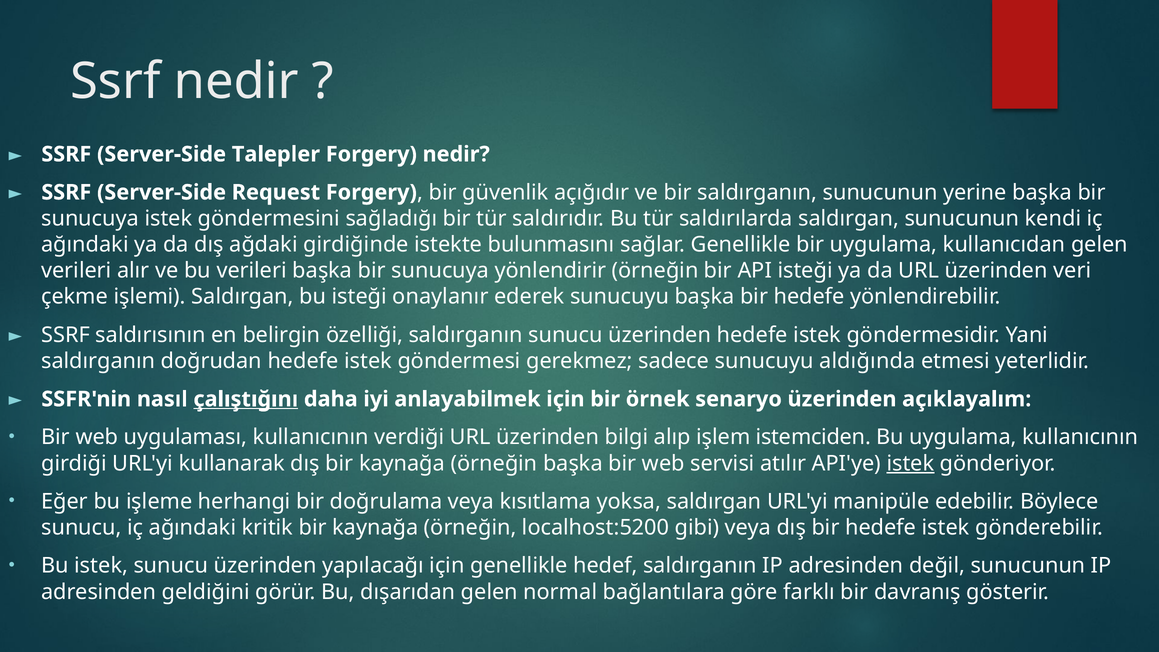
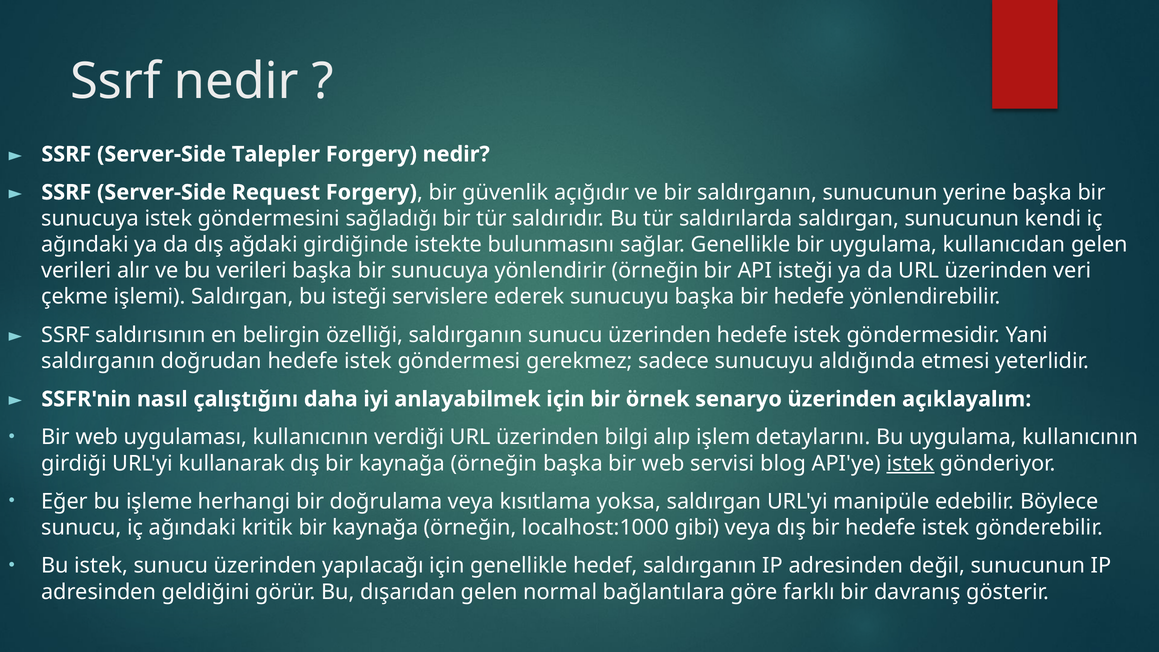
onaylanır: onaylanır -> servislere (441, 297)
çalıştığını underline: present -> none (246, 399)
istemciden: istemciden -> detaylarını (813, 437)
atılır: atılır -> blog (783, 463)
localhost:5200: localhost:5200 -> localhost:1000 (596, 528)
